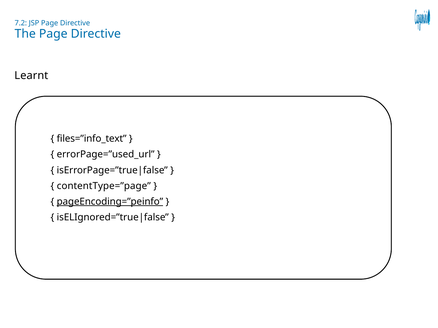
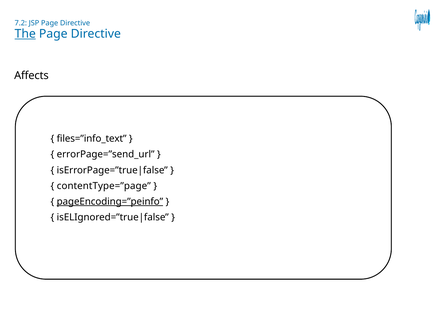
The underline: none -> present (25, 34)
Learnt: Learnt -> Affects (31, 76)
errorPage=”used_url: errorPage=”used_url -> errorPage=”send_url (106, 155)
